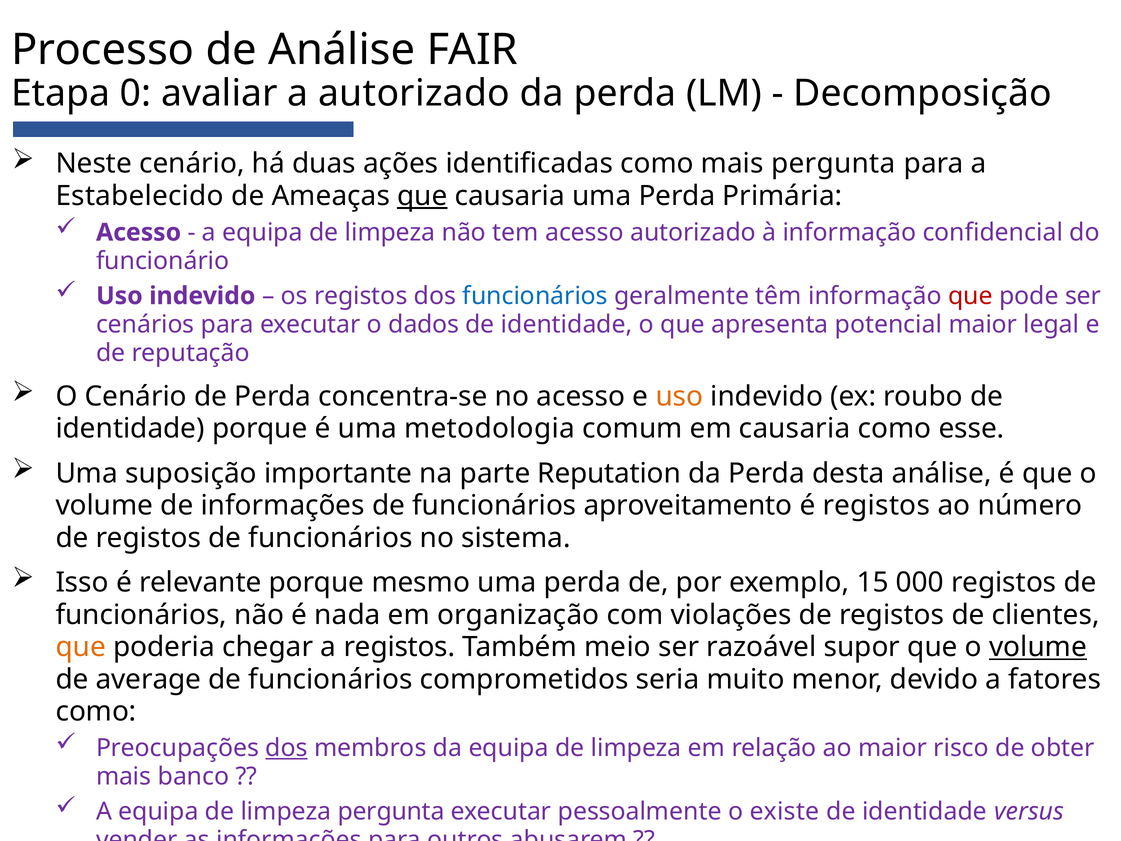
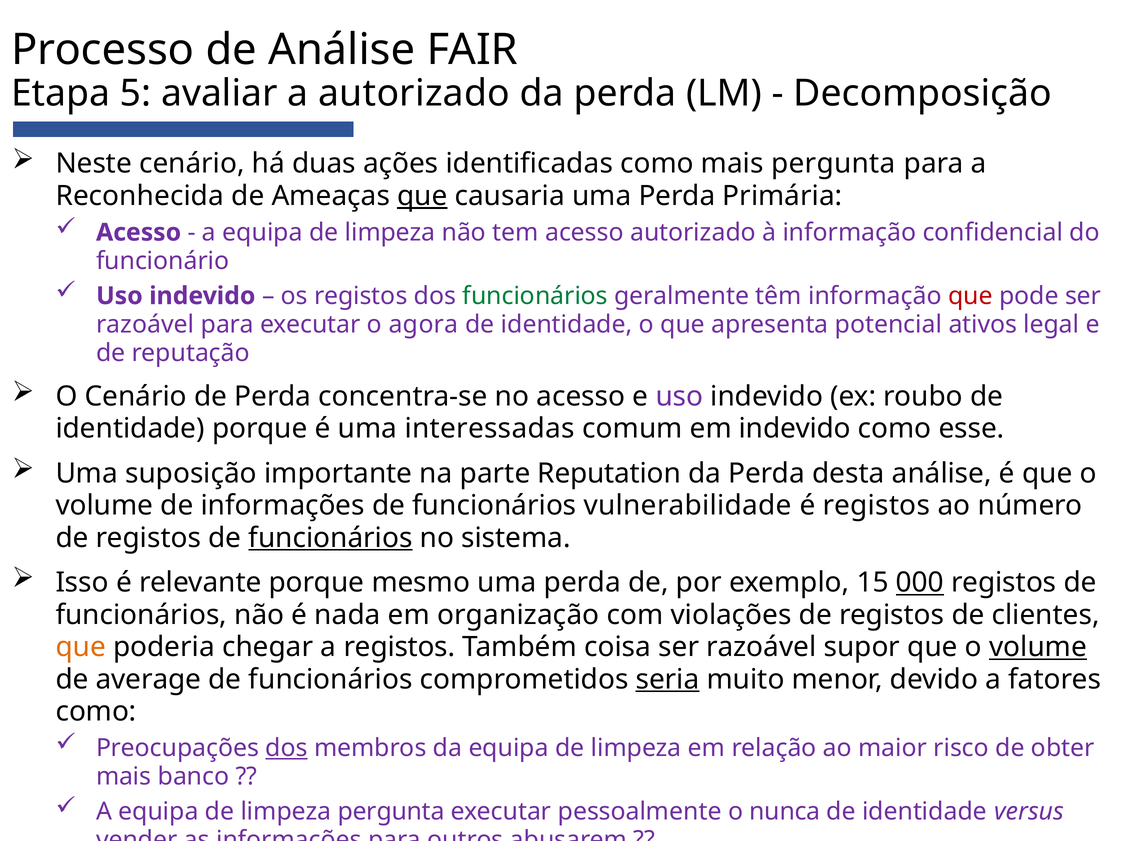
0: 0 -> 5 (136, 93)
Estabelecido: Estabelecido -> Reconhecida (140, 196)
funcionários colour: blue -> green (535, 296)
cenários: cenários -> razoável (145, 324)
dados: dados -> agora (424, 324)
potencial maior: maior -> ativos (983, 324)
uso colour: orange -> purple (679, 396)
metodologia: metodologia -> interessadas (490, 428)
em causaria: causaria -> indevido (795, 428)
aproveitamento: aproveitamento -> vulnerabilidade (688, 505)
funcionários underline: none -> present (330, 538)
000 underline: none -> present (920, 582)
meio: meio -> coisa (618, 647)
seria underline: none -> present (668, 679)
existe: existe -> nunca (785, 811)
